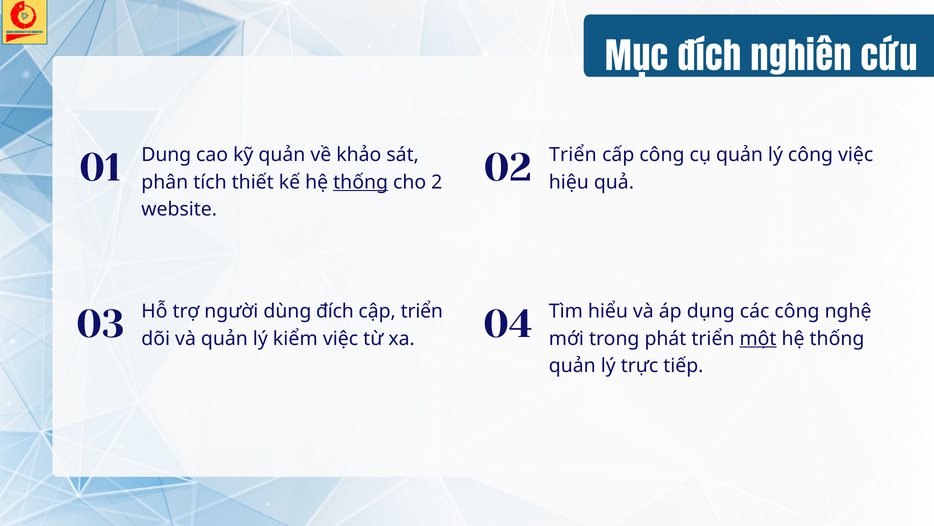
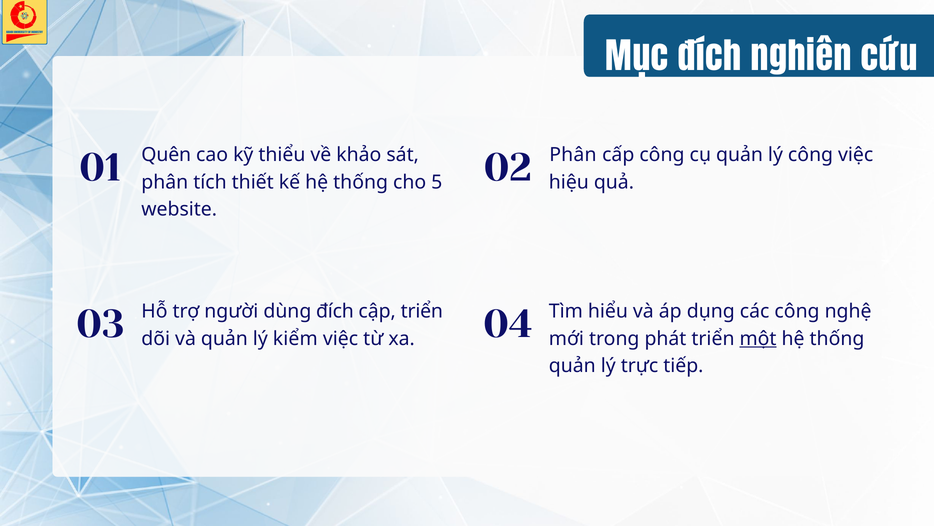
Dung: Dung -> Quên (166, 155)
kỹ quản: quản -> thiểu (282, 155)
02 Triển: Triển -> Phân (573, 155)
thống underline: present -> none (361, 182)
2: 2 -> 5 (437, 182)
